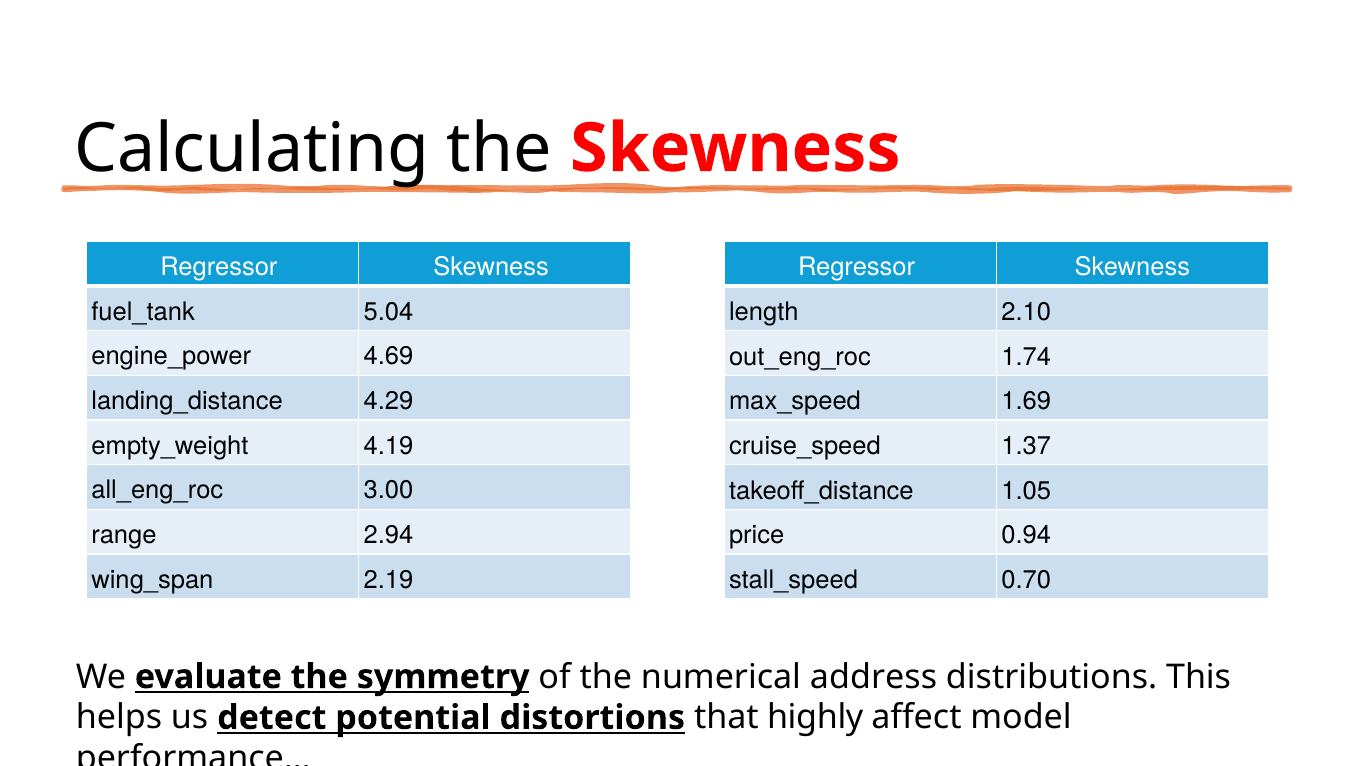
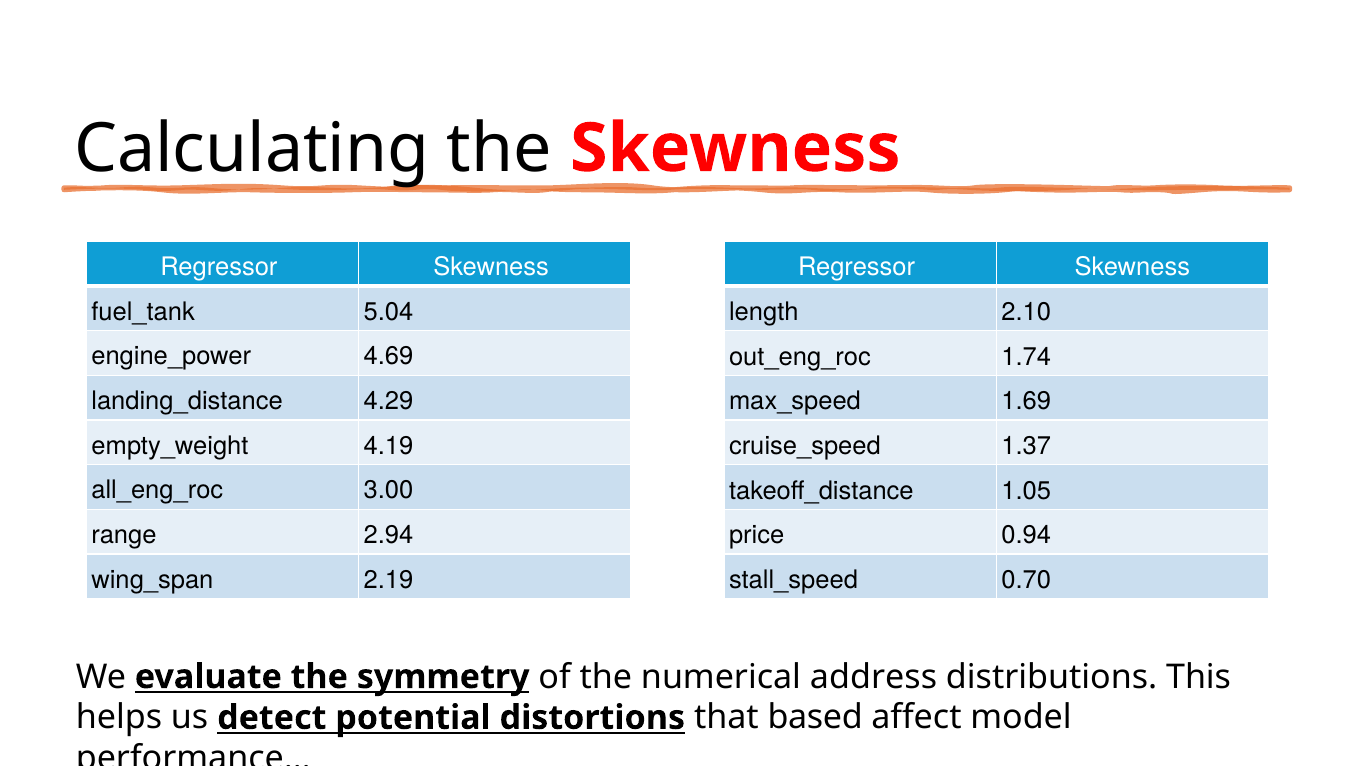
highly: highly -> based (815, 718)
